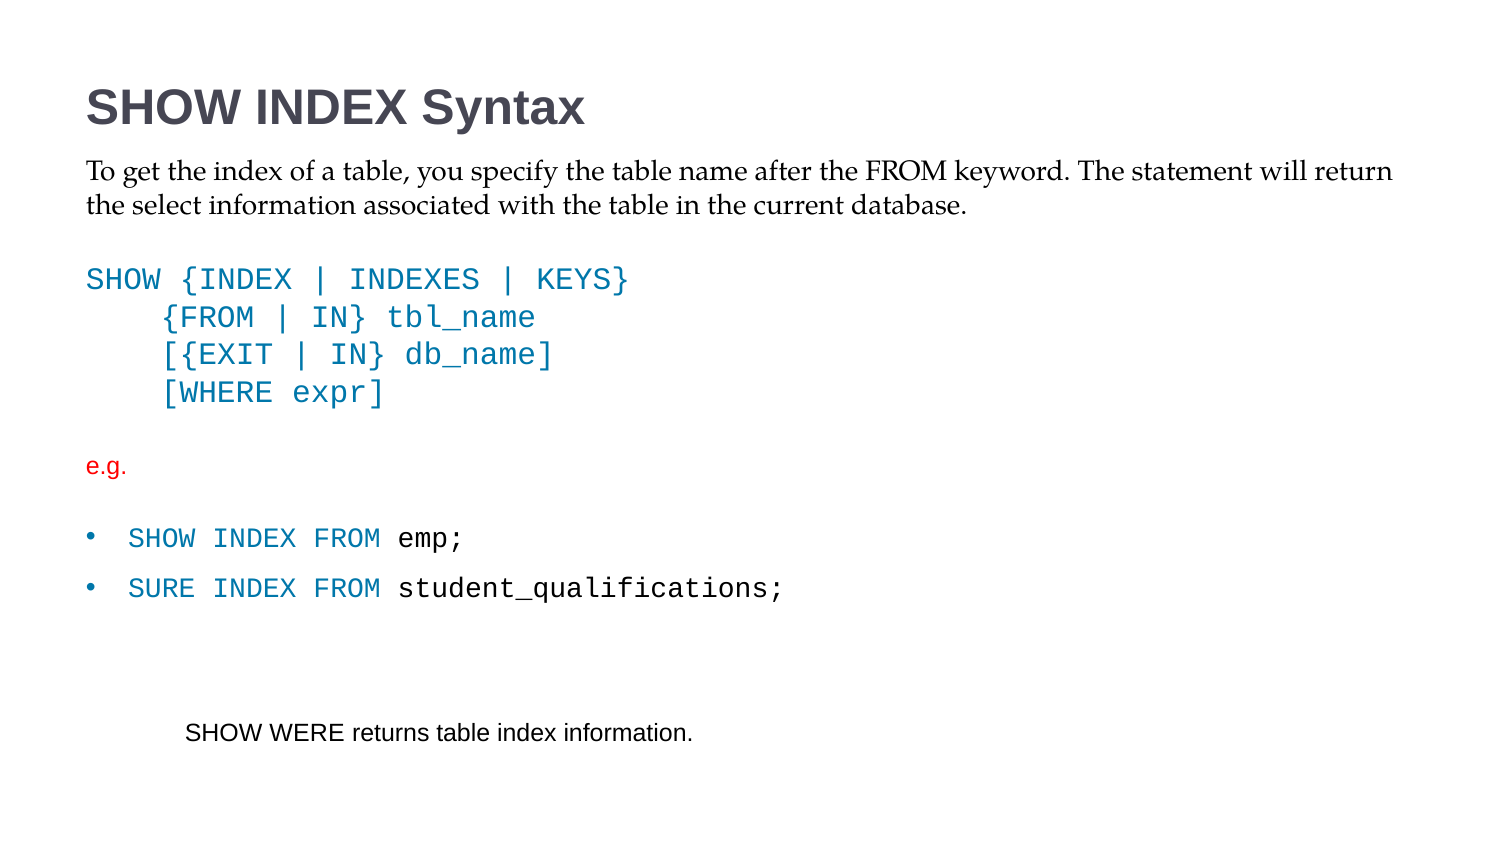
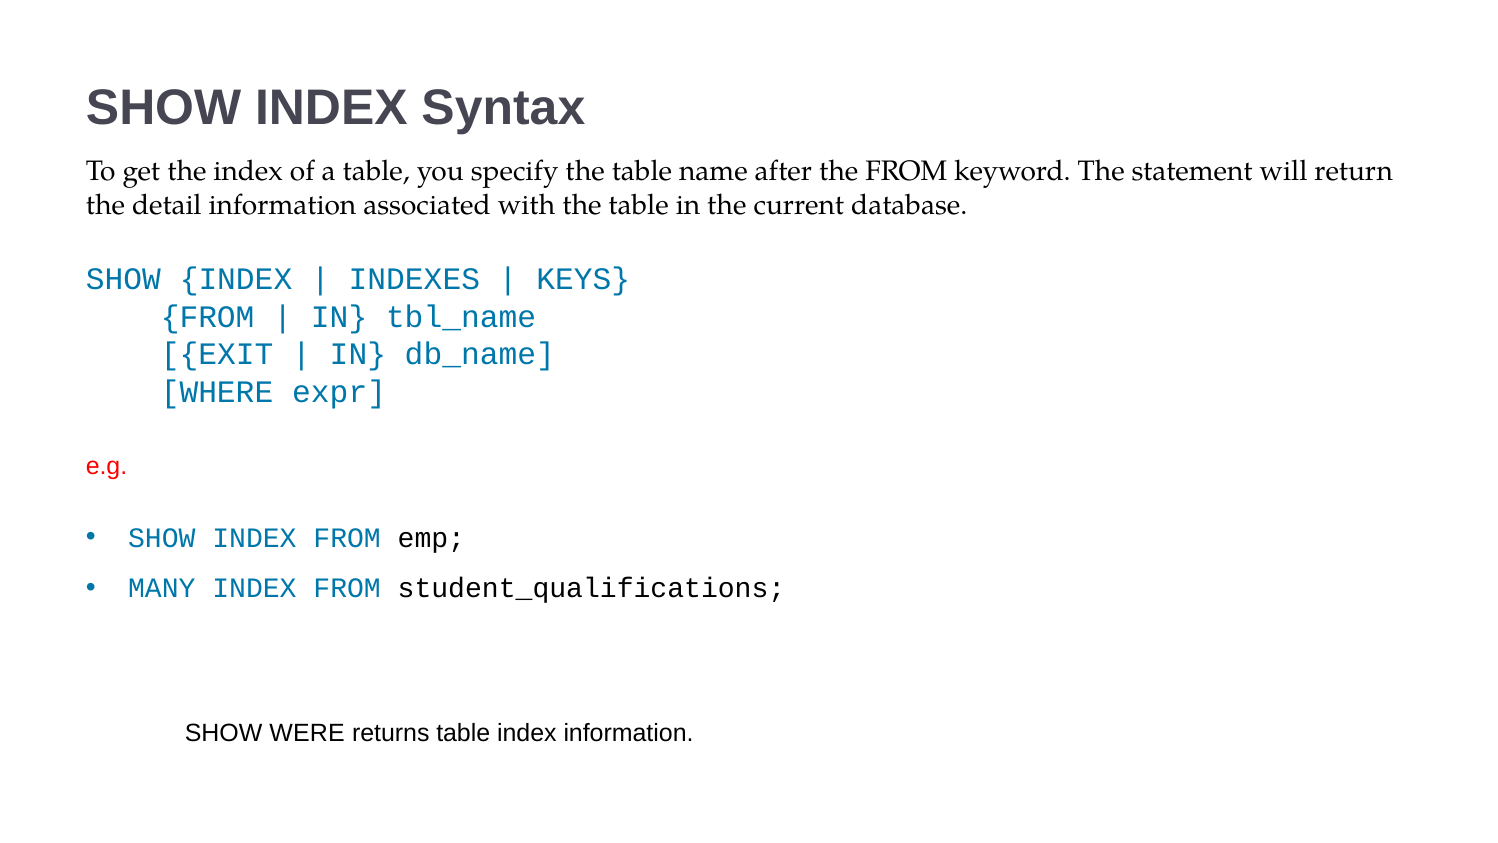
select: select -> detail (167, 205)
SURE: SURE -> MANY (162, 588)
